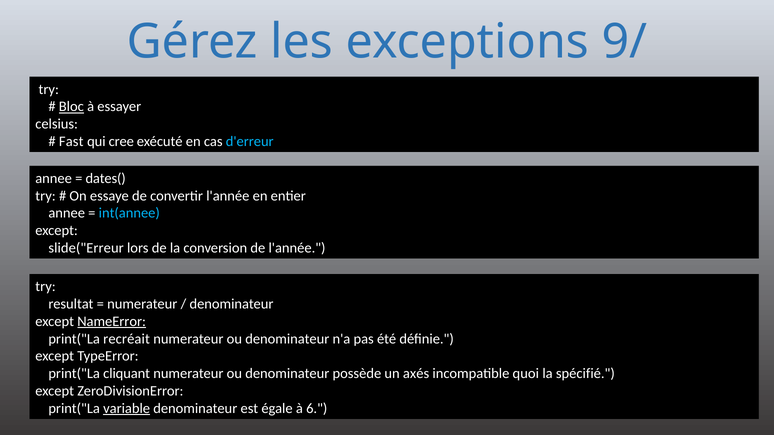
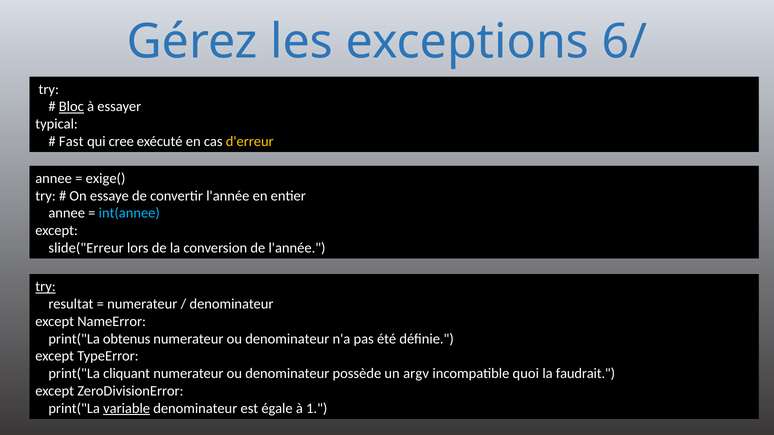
9/: 9/ -> 6/ (624, 42)
celsius: celsius -> typical (57, 124)
d'erreur colour: light blue -> yellow (250, 142)
dates(: dates( -> exige( (106, 179)
try underline: none -> present (46, 287)
NameError underline: present -> none (112, 322)
recréait: recréait -> obtenus (127, 339)
axés: axés -> argv (416, 374)
spécifié: spécifié -> faudrait (585, 374)
6: 6 -> 1 (317, 409)
